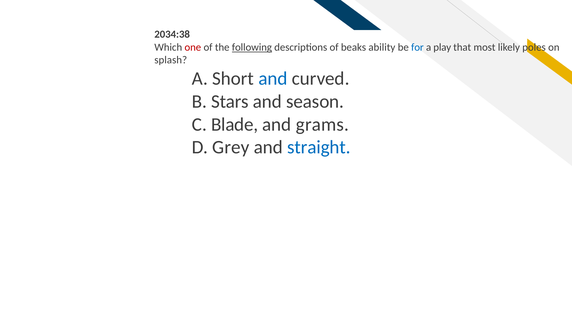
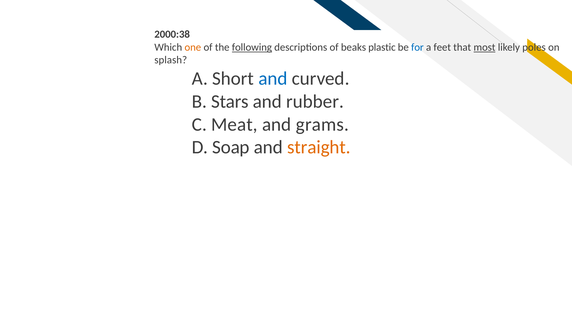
2034:38: 2034:38 -> 2000:38 (172, 34)
one colour: red -> orange (193, 47)
ability: ability -> plastic (382, 47)
play: play -> feet (442, 47)
most underline: none -> present (485, 47)
season: season -> rubber (315, 101)
Blade: Blade -> Meat (234, 124)
Grey: Grey -> Soap (231, 147)
straight colour: blue -> orange (319, 147)
